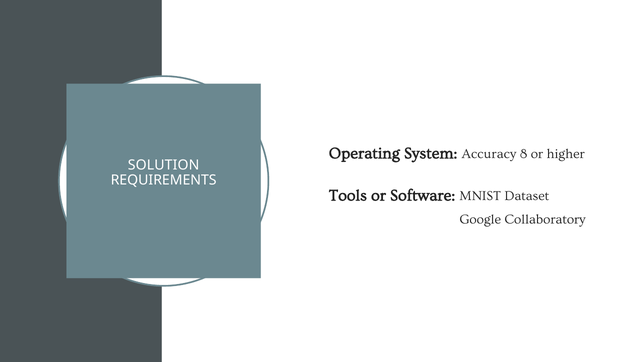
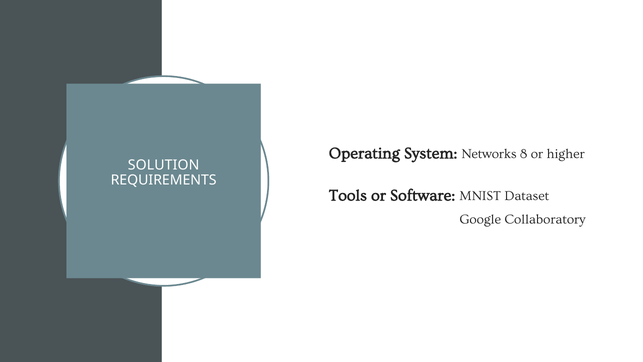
Accuracy: Accuracy -> Networks (489, 154)
